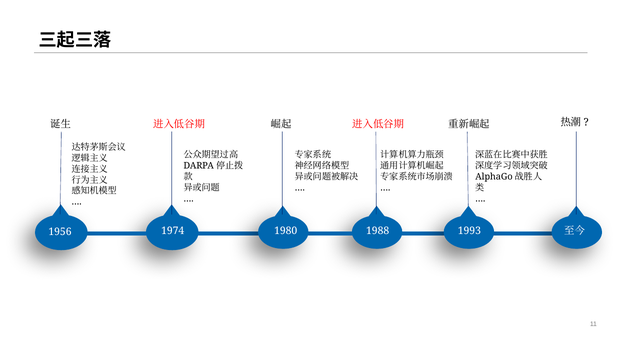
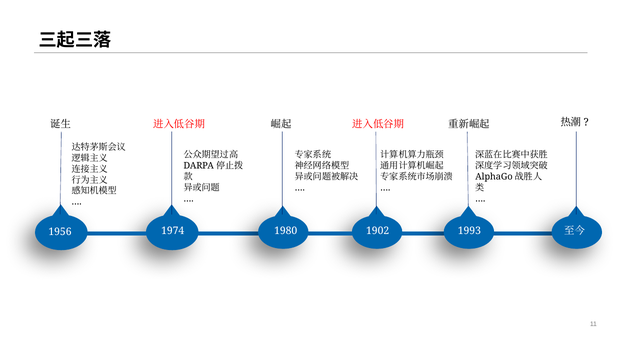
1988: 1988 -> 1902 (378, 231)
